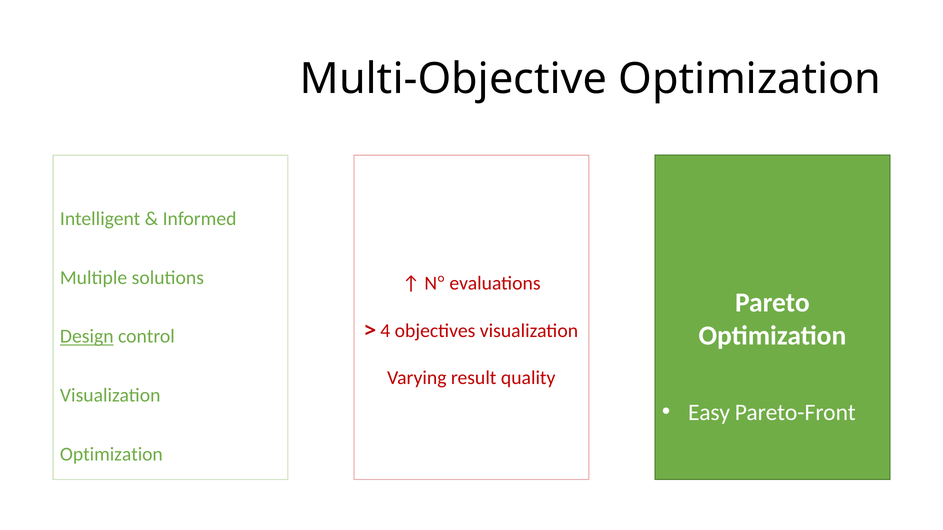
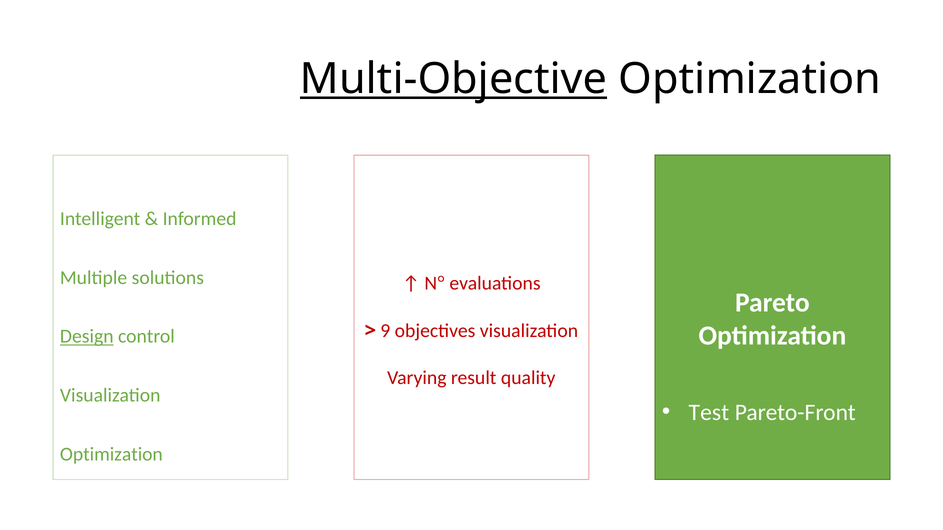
Multi-Objective underline: none -> present (454, 79)
4: 4 -> 9 (385, 331)
Easy: Easy -> Test (709, 413)
